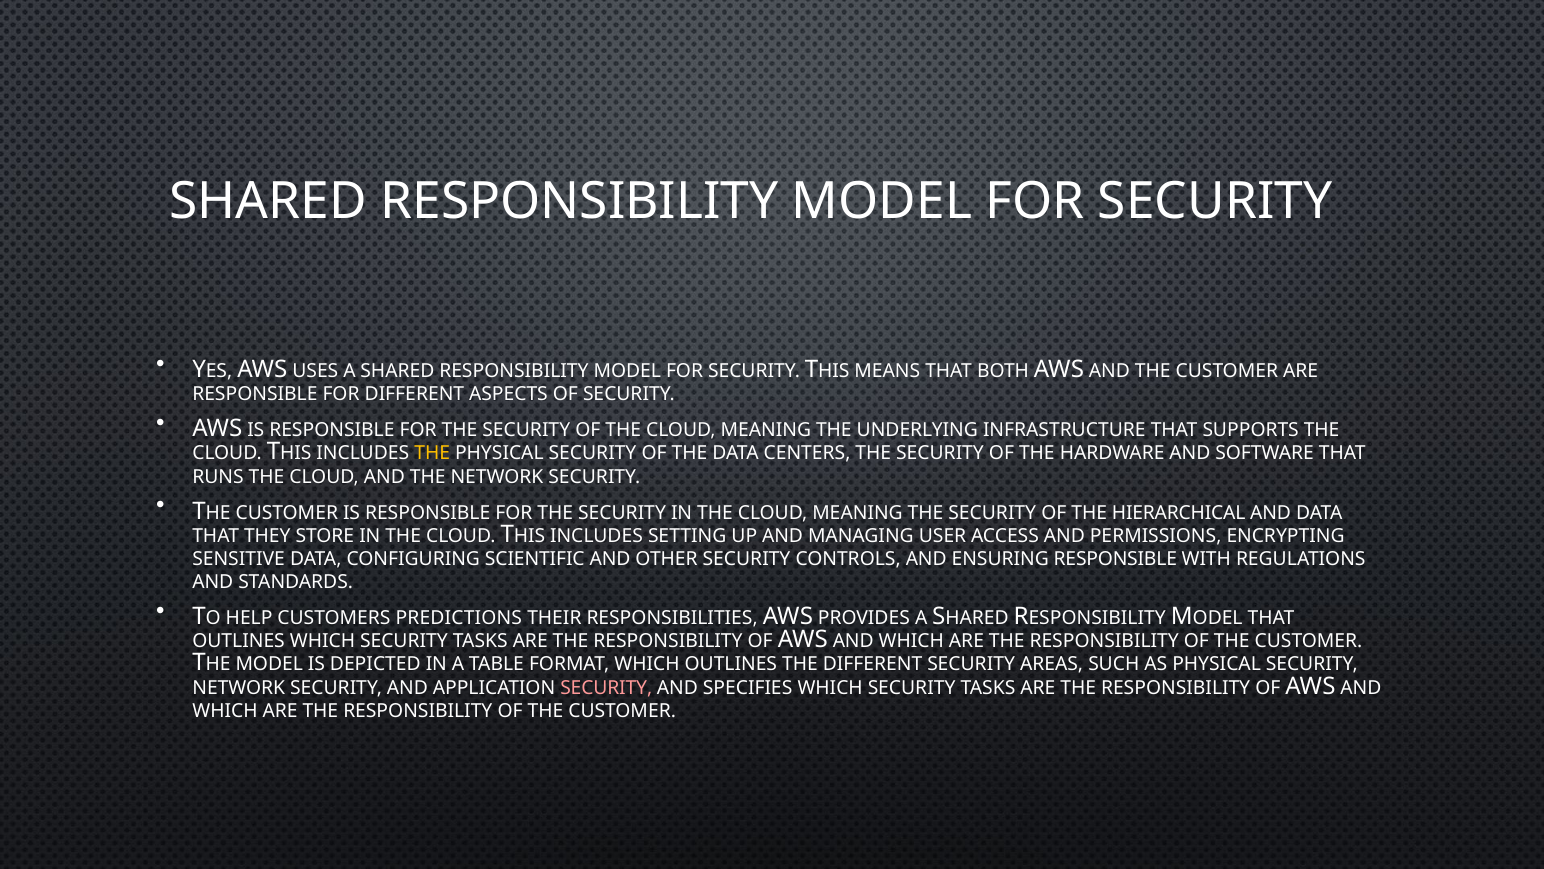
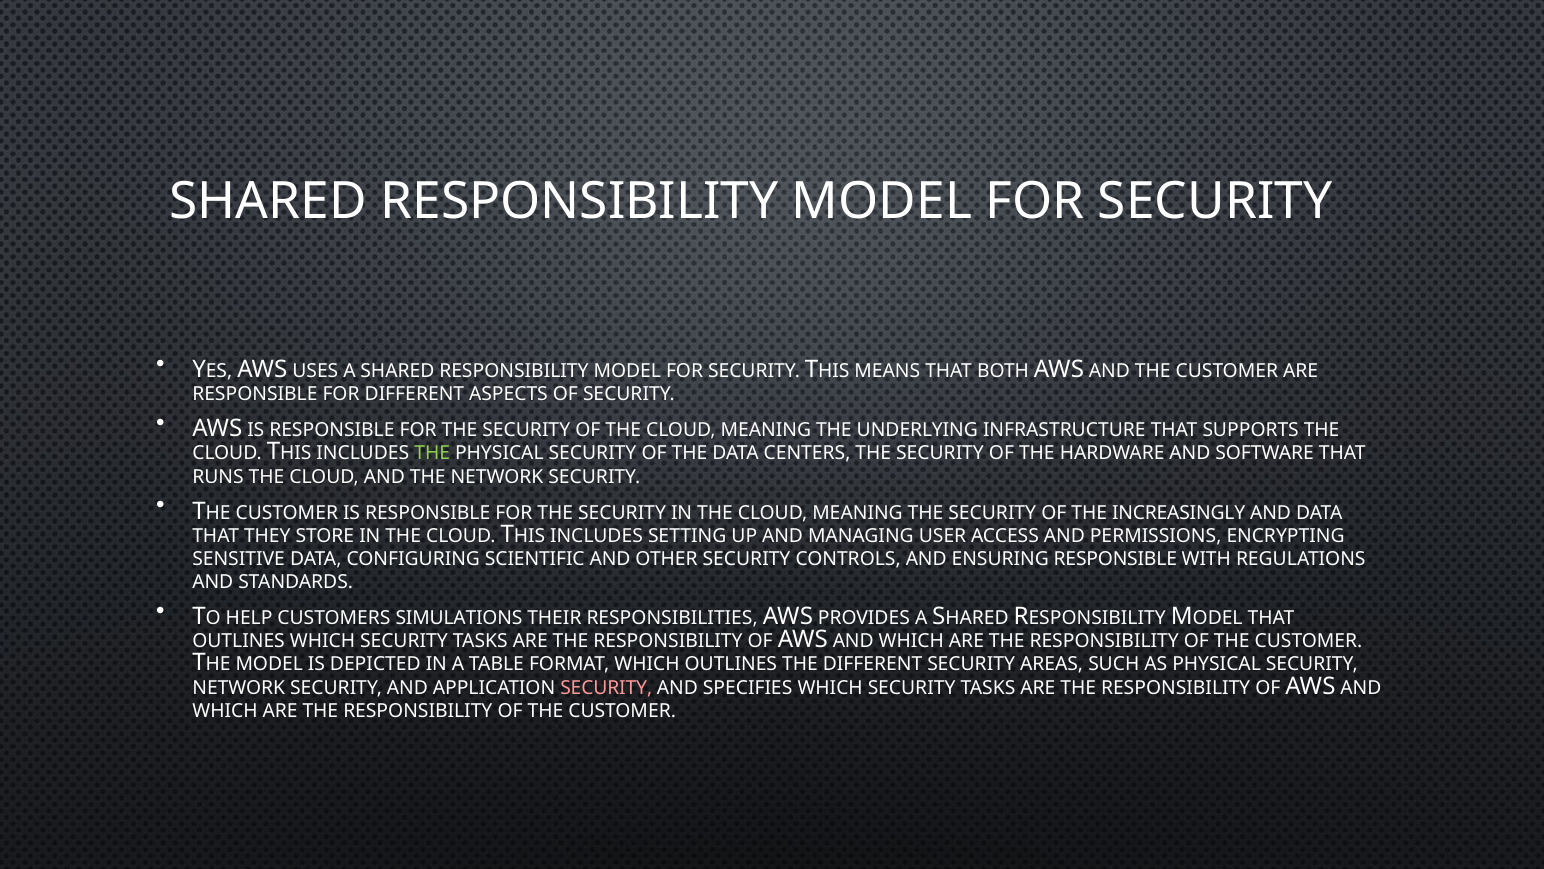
THE colour: yellow -> light green (432, 453)
HIERARCHICAL: HIERARCHICAL -> INCREASINGLY (1179, 513)
PREDICTIONS: PREDICTIONS -> SIMULATIONS (459, 618)
